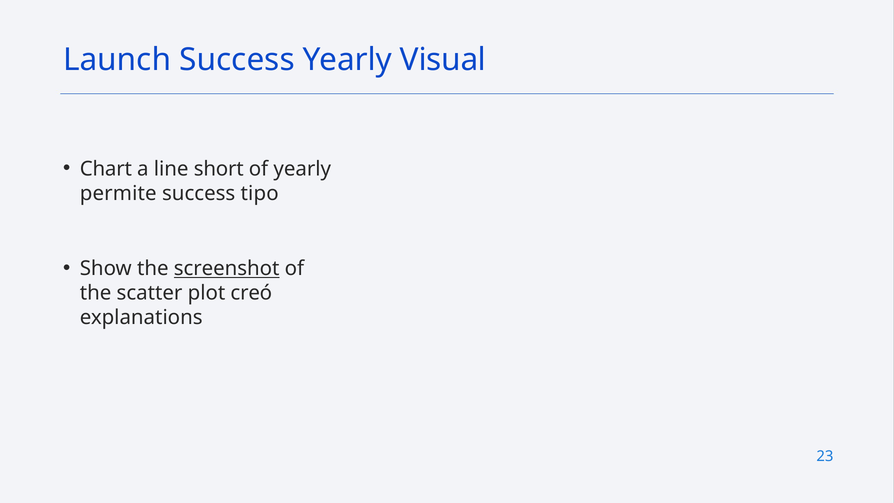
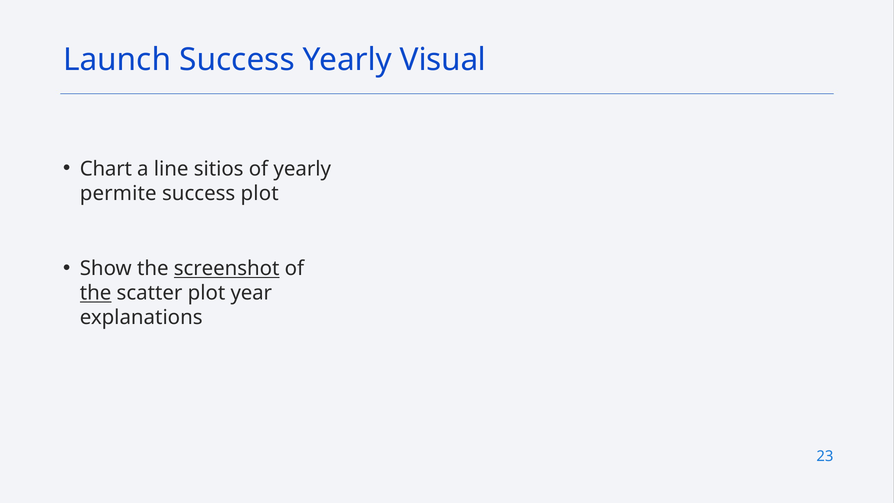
short: short -> sitios (219, 169)
success tipo: tipo -> plot (260, 193)
the underline: none -> present (96, 293)
creó: creó -> year (251, 293)
